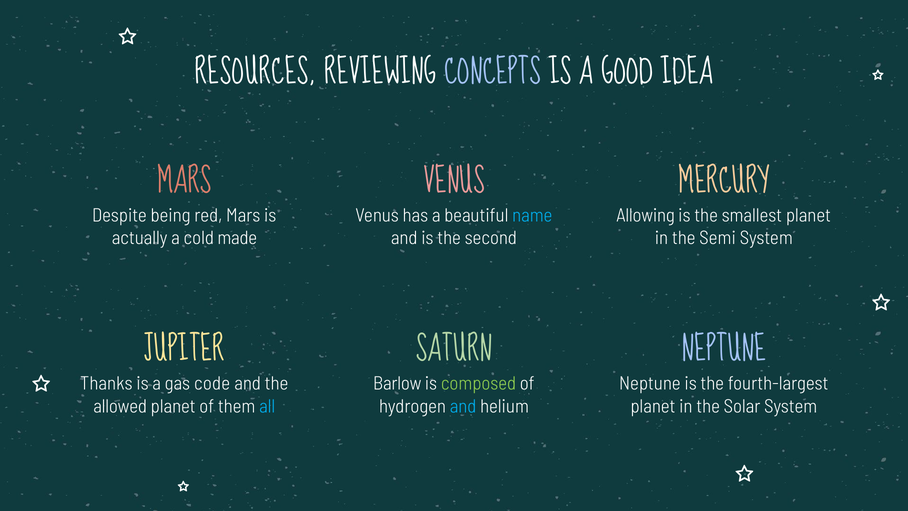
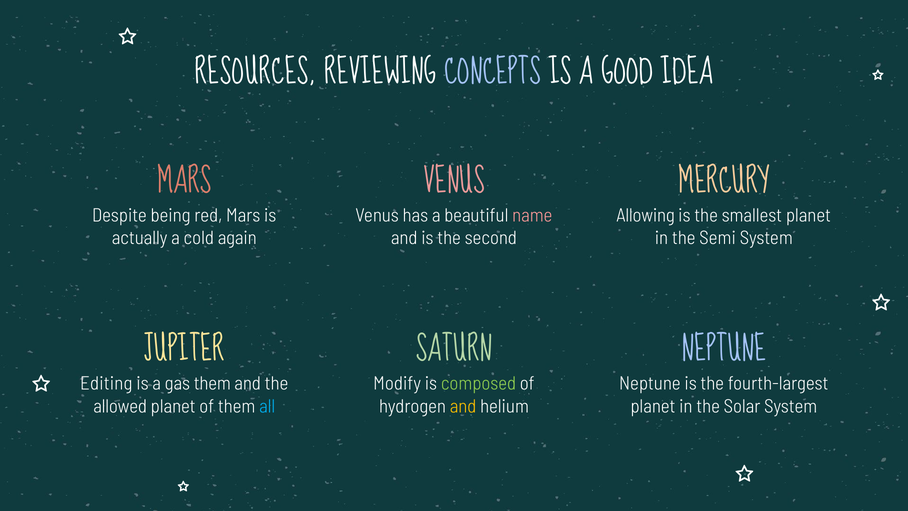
name colour: light blue -> pink (532, 215)
made: made -> again (237, 238)
Thanks: Thanks -> Editing (106, 384)
gas code: code -> them (212, 384)
Barlow: Barlow -> Modify (397, 384)
and colour: light blue -> yellow (463, 406)
